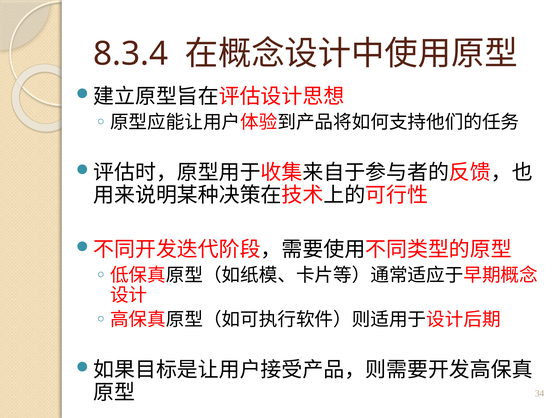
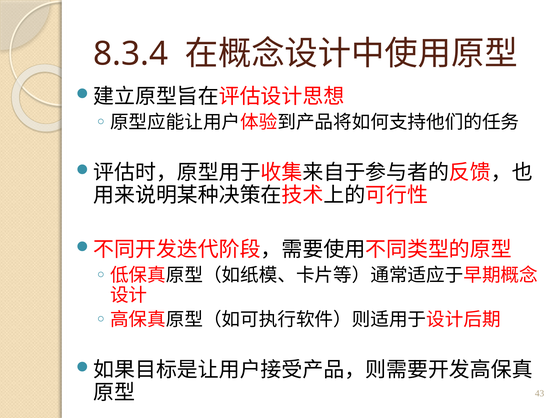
34: 34 -> 43 (540, 394)
